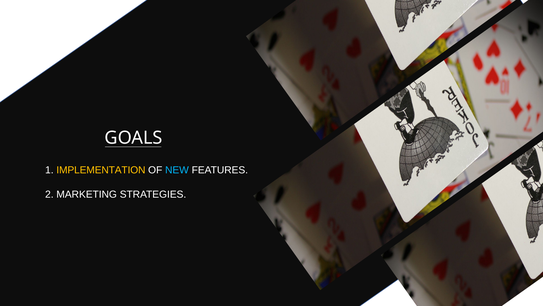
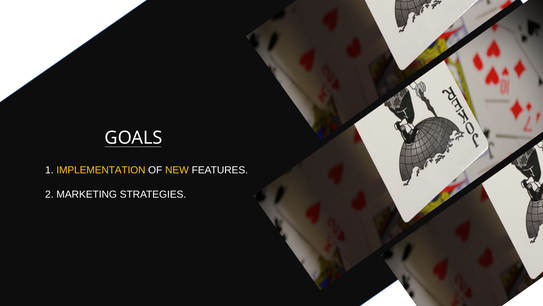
NEW colour: light blue -> yellow (177, 170)
